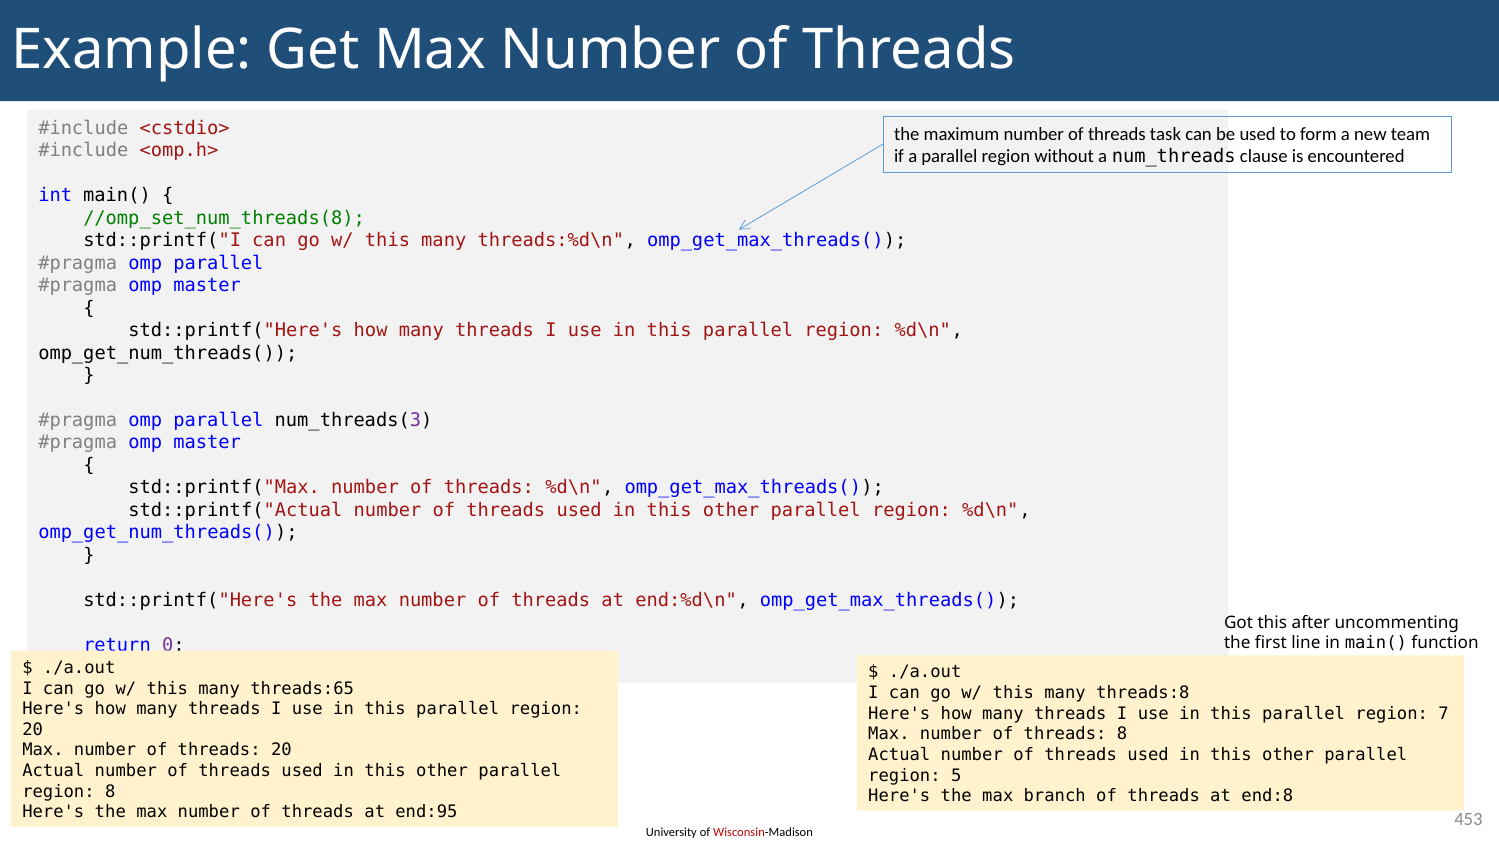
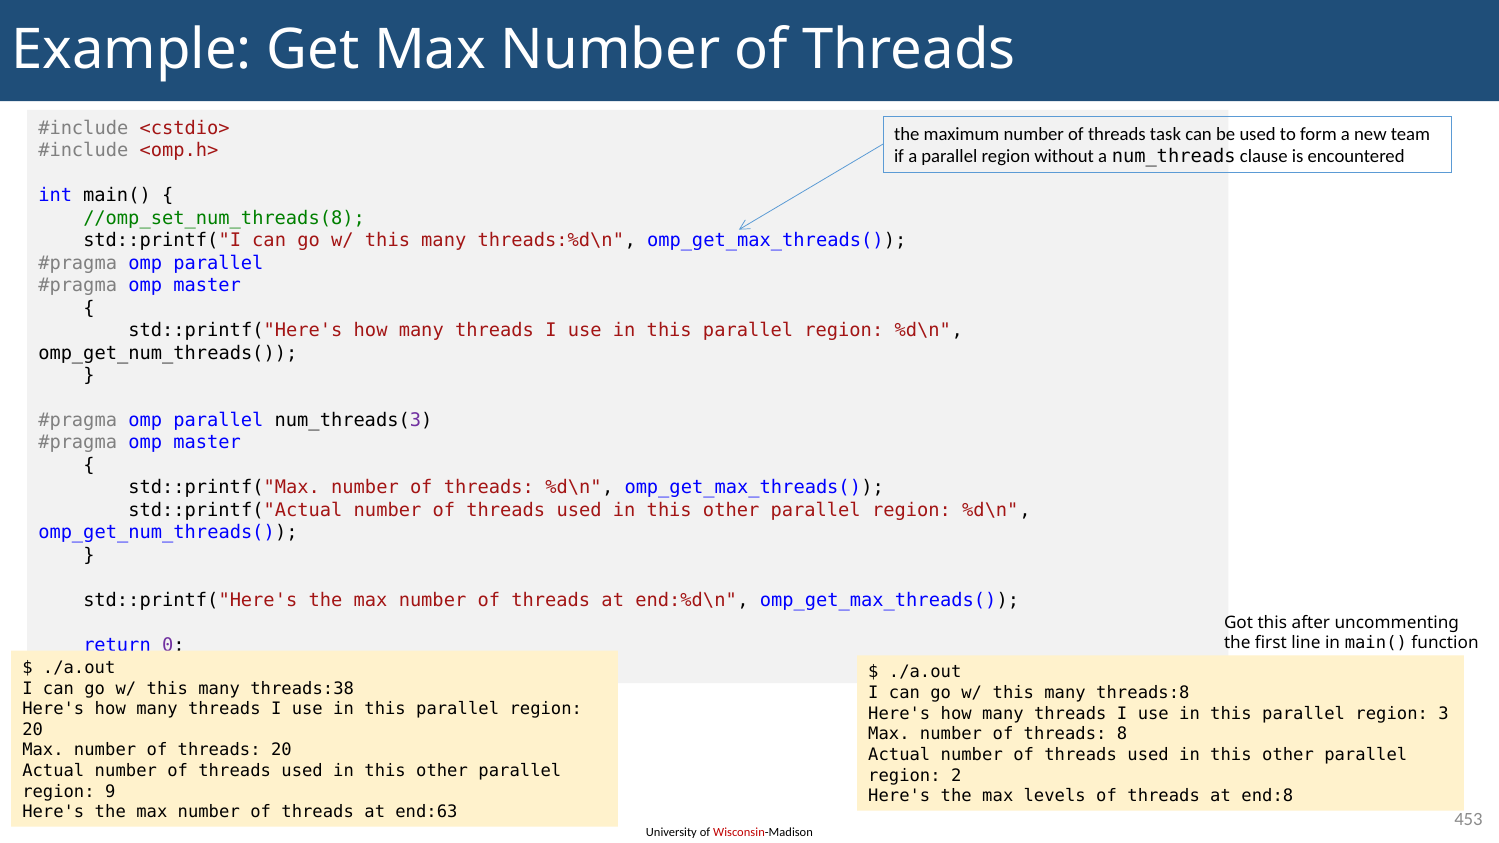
threads:65: threads:65 -> threads:38 (302, 688)
7: 7 -> 3 (1444, 714)
5: 5 -> 2 (956, 776)
region 8: 8 -> 9 (110, 792)
branch: branch -> levels (1055, 796)
end:95: end:95 -> end:63 (426, 812)
